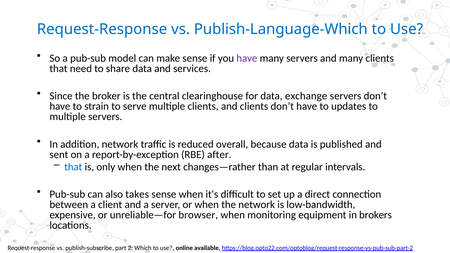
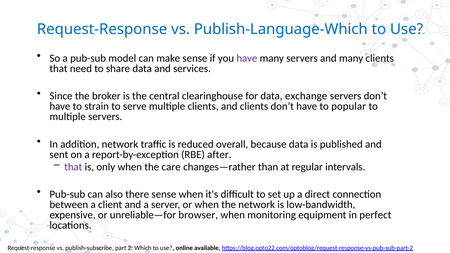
updates: updates -> popular (349, 106)
that colour: blue -> purple (73, 167)
next: next -> care (171, 167)
takes: takes -> there (137, 194)
brokers: brokers -> perfect (375, 215)
